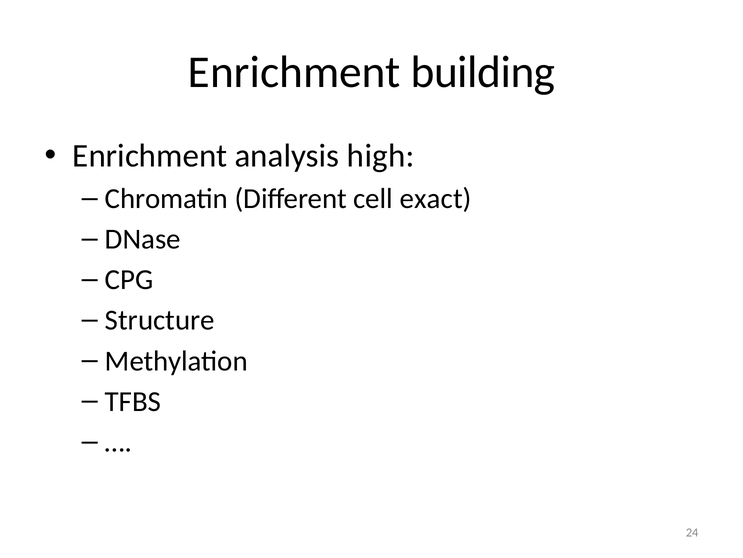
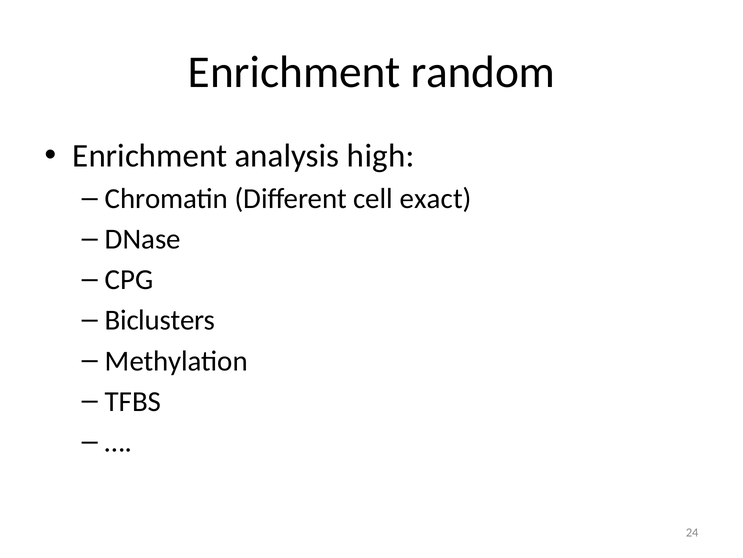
building: building -> random (483, 72)
Structure: Structure -> Biclusters (160, 320)
